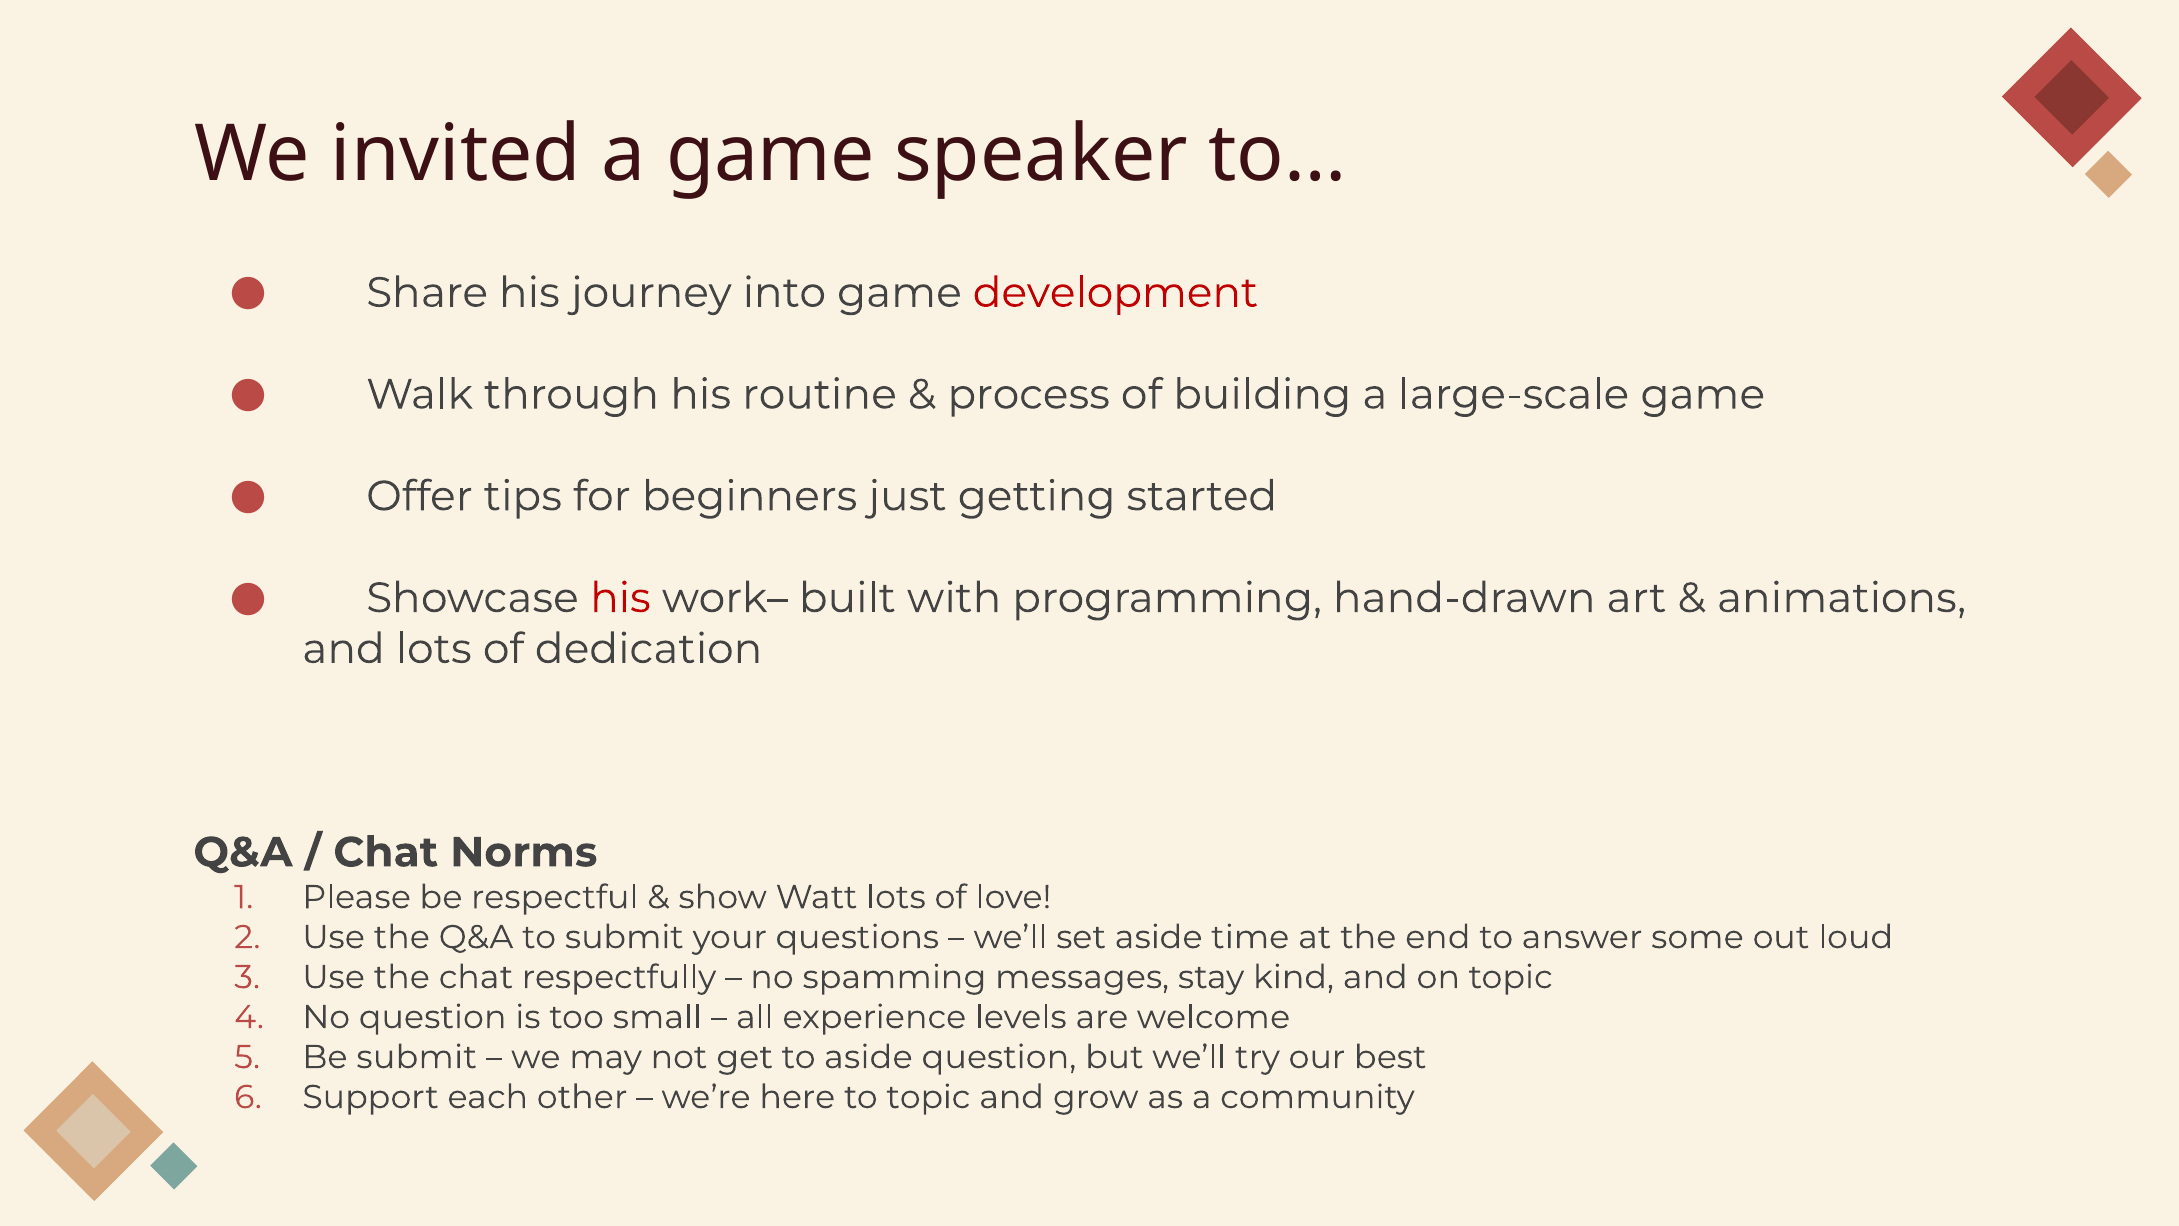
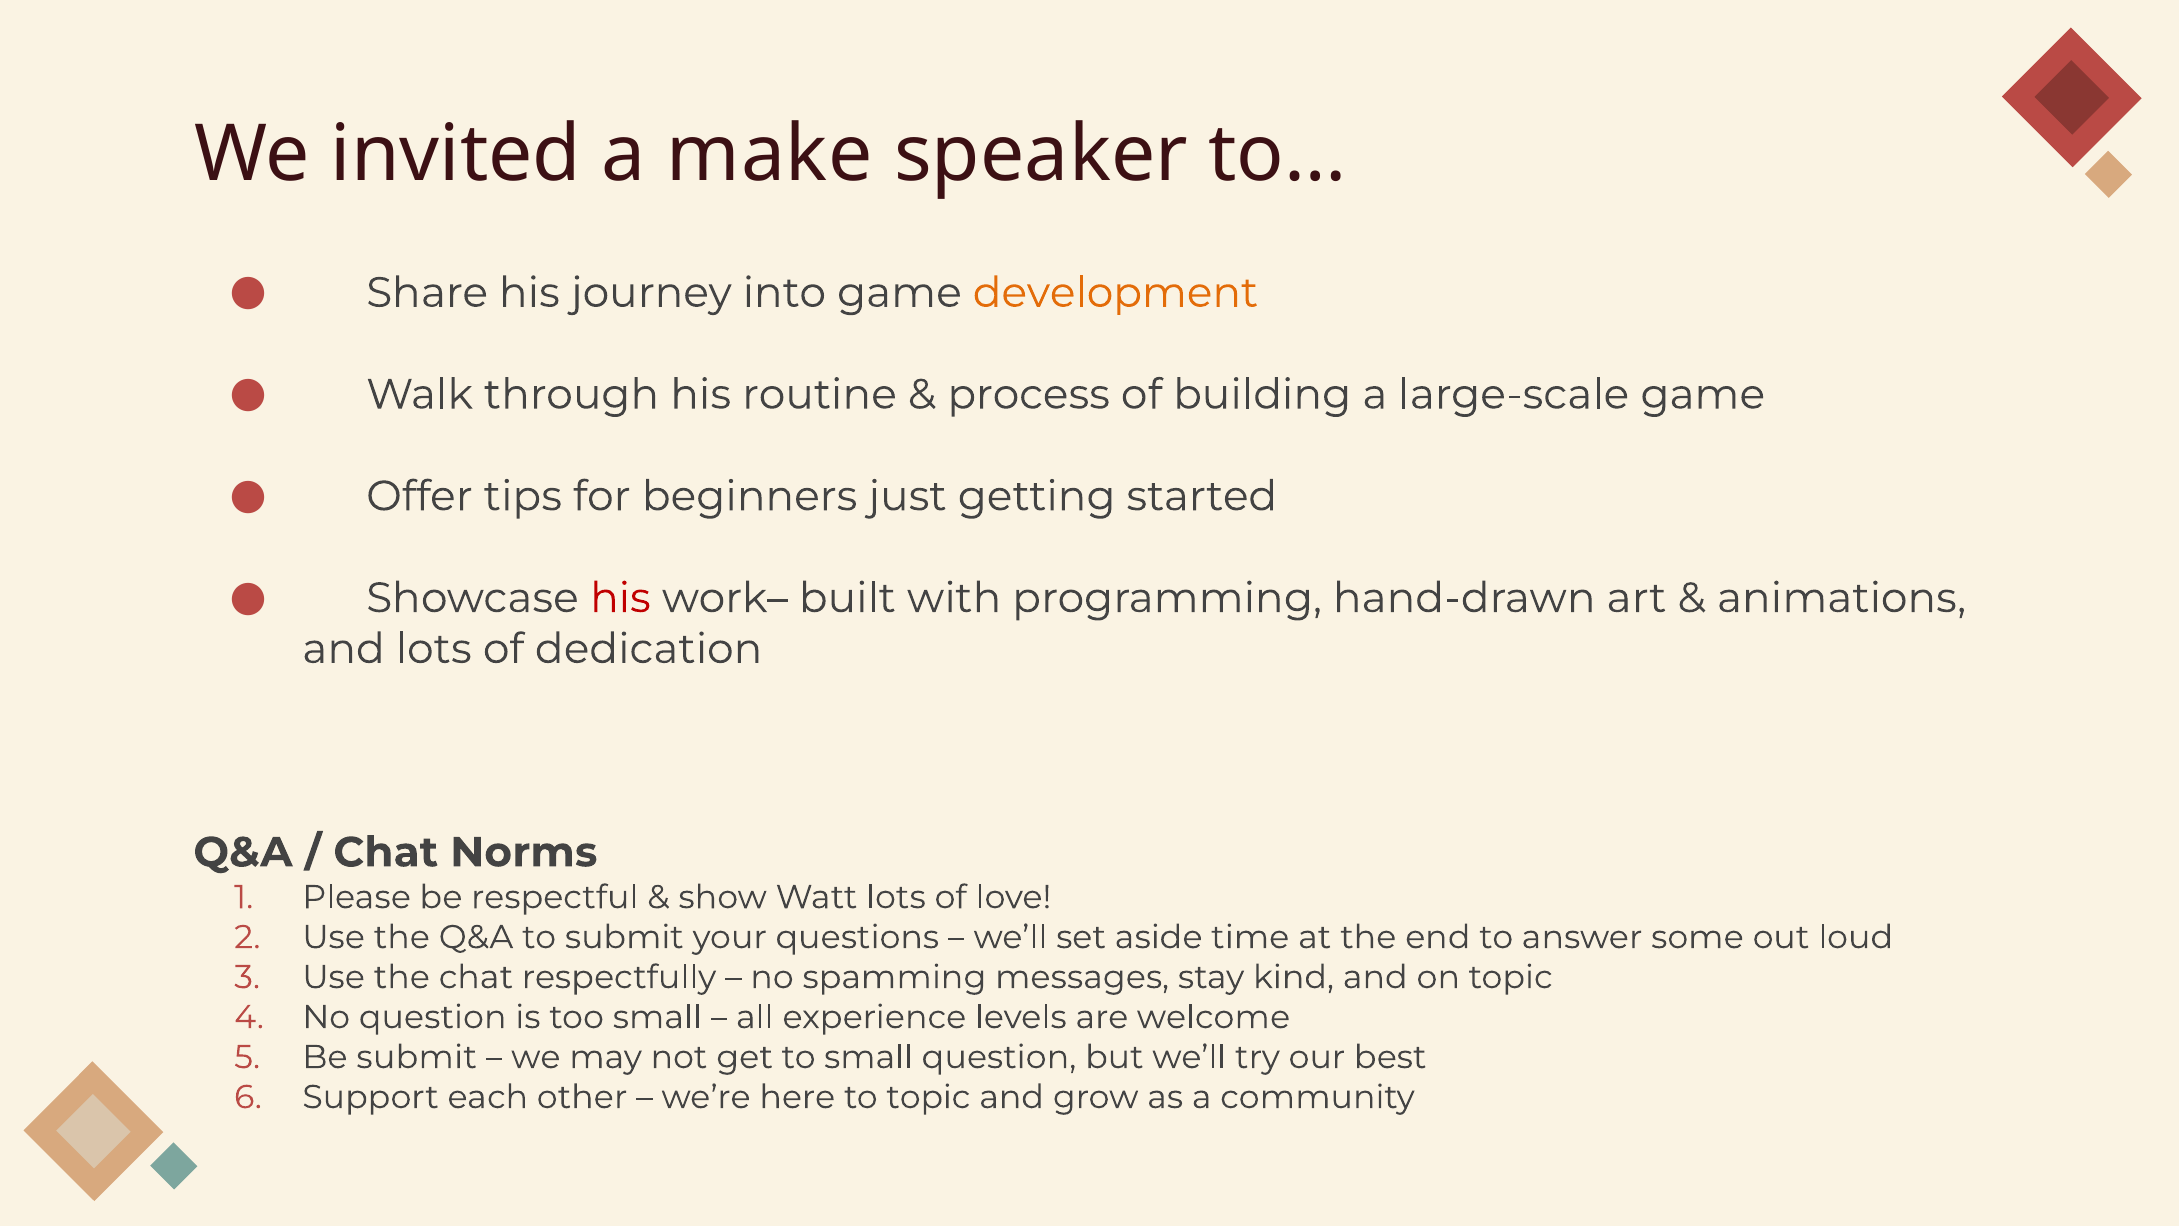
a game: game -> make (770, 154)
development colour: red -> orange (1115, 293)
to aside: aside -> small (869, 1057)
